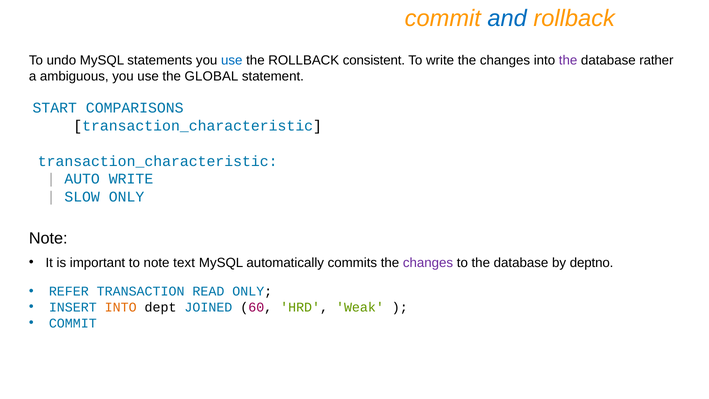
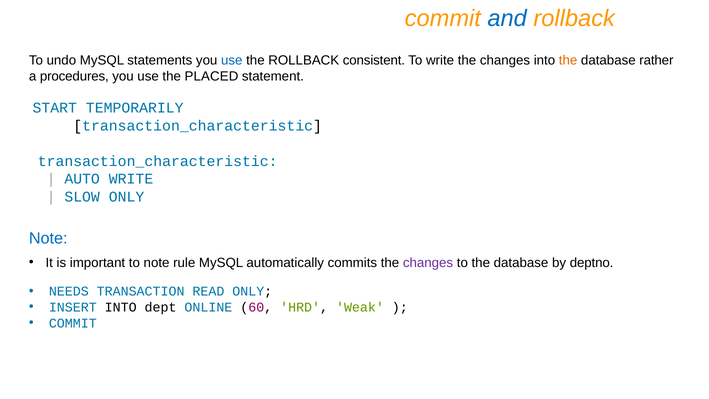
the colour: purple -> orange (568, 60)
ambiguous: ambiguous -> procedures (74, 76)
GLOBAL: GLOBAL -> PLACED (211, 76)
COMPARISONS: COMPARISONS -> TEMPORARILY (135, 108)
Note colour: black -> blue (48, 238)
text: text -> rule (184, 263)
REFER: REFER -> NEEDS (69, 291)
INTO colour: orange -> black (121, 307)
JOINED: JOINED -> ONLINE (208, 307)
